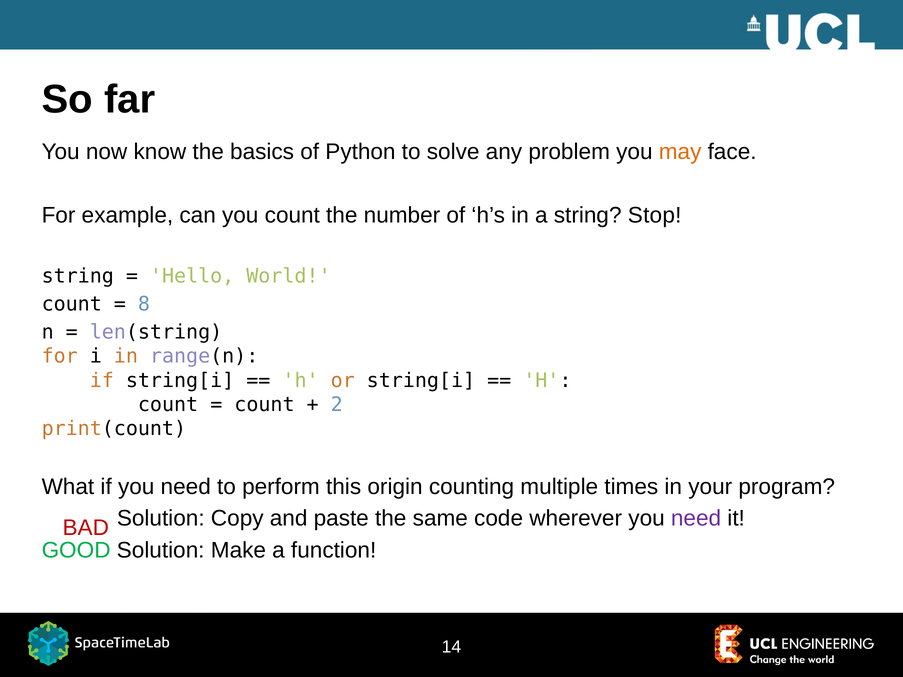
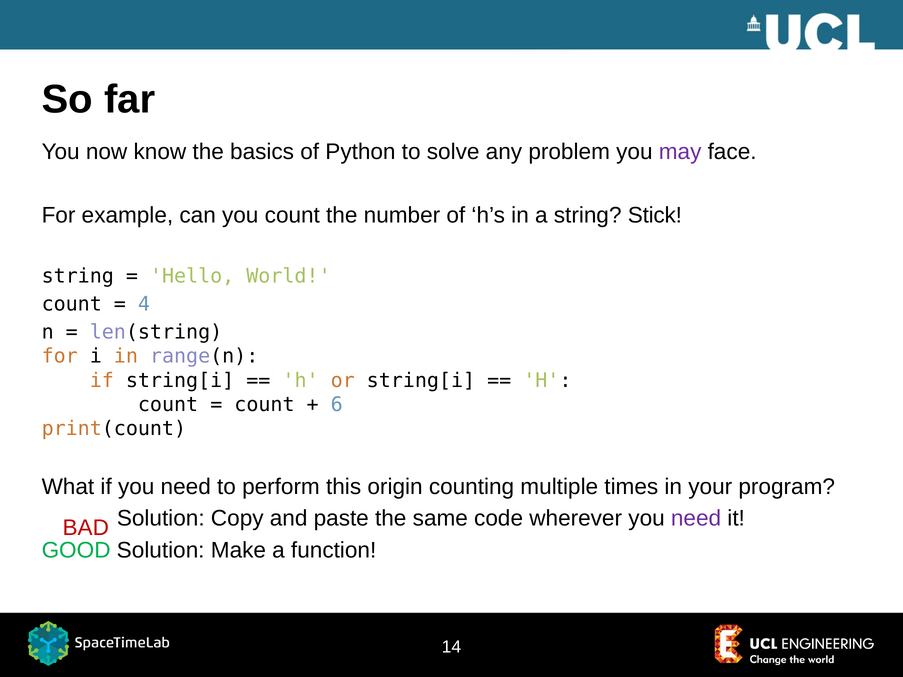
may colour: orange -> purple (680, 152)
Stop: Stop -> Stick (655, 215)
8: 8 -> 4 (144, 304)
2: 2 -> 6 (337, 405)
